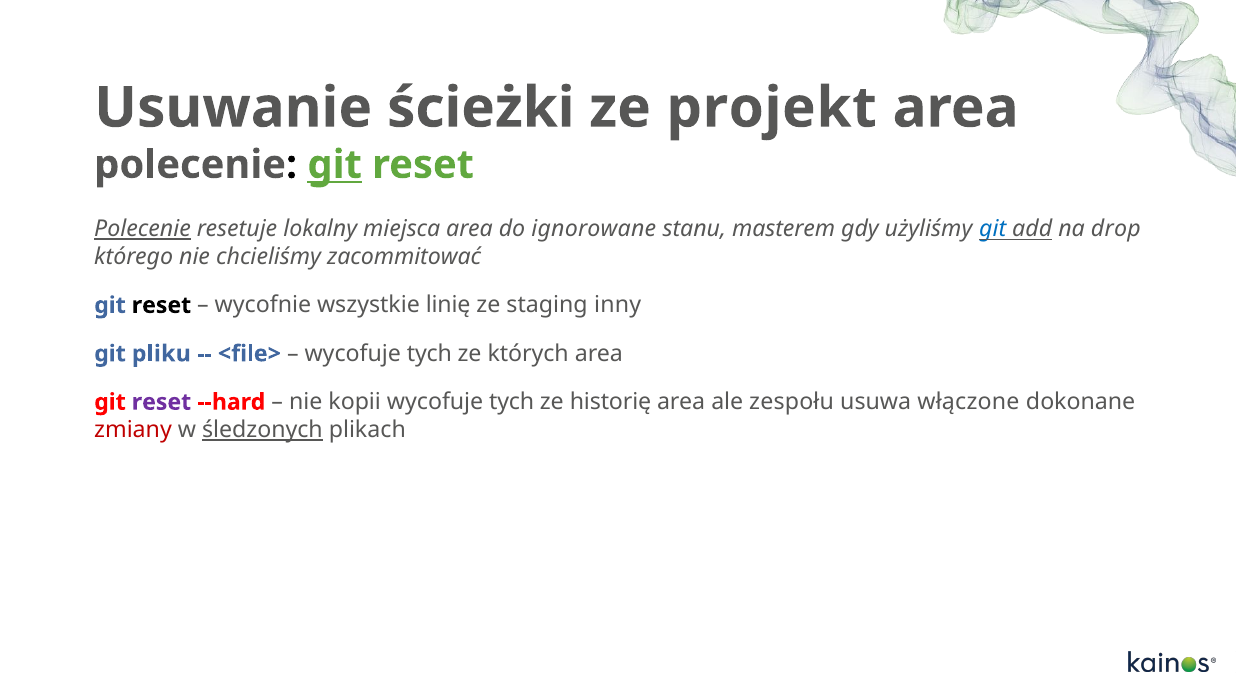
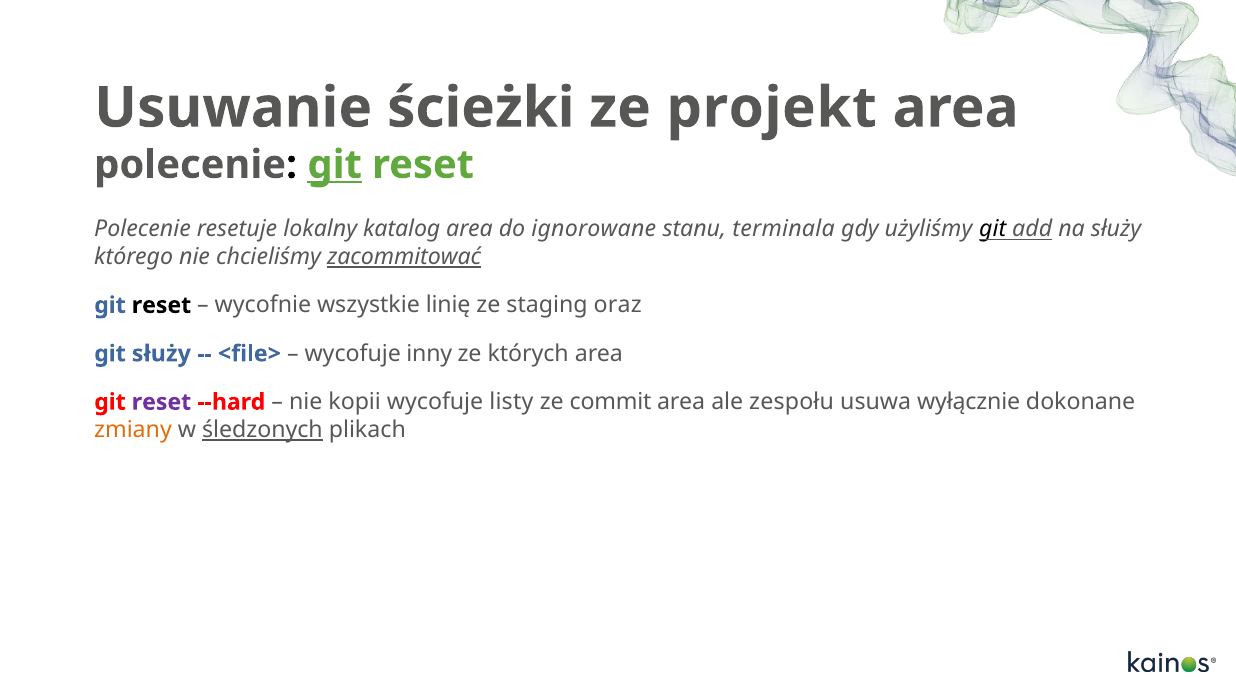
Polecenie underline: present -> none (143, 229)
miejsca: miejsca -> katalog (402, 229)
masterem: masterem -> terminala (784, 229)
git colour: blue -> black (993, 229)
na drop: drop -> służy (1116, 229)
zacommitować underline: none -> present (404, 257)
inny: inny -> oraz (618, 305)
git pliku: pliku -> służy (161, 354)
tych: tych -> inny (429, 354)
tych: tych -> listy (511, 402)
historię: historię -> commit (611, 402)
włączone: włączone -> wyłącznie (969, 402)
zmiany colour: red -> orange (133, 430)
